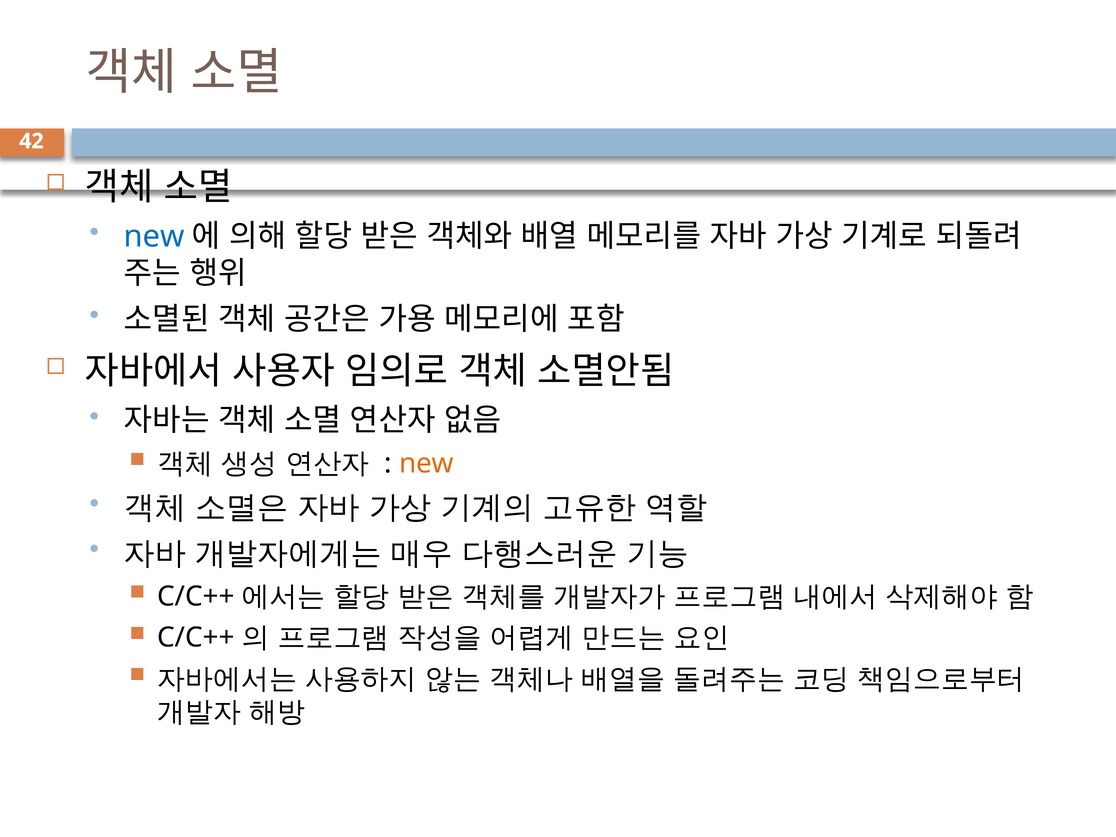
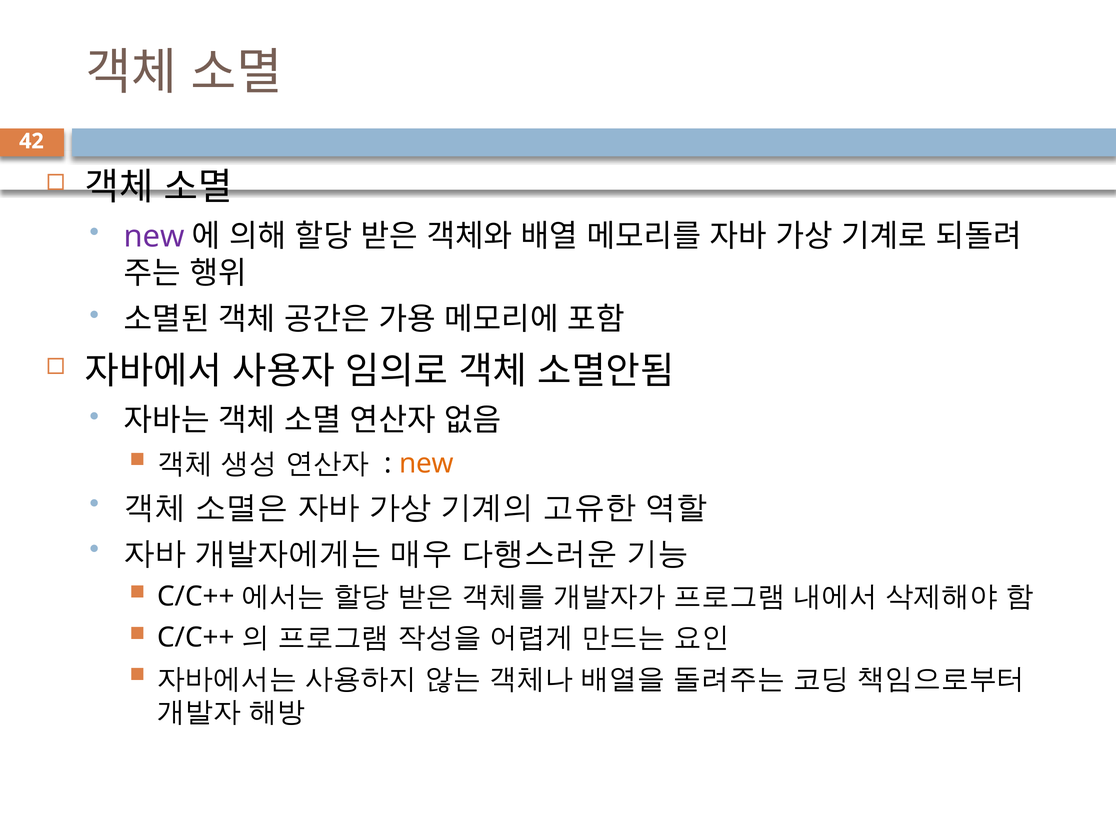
new colour: blue -> purple (154, 236)
